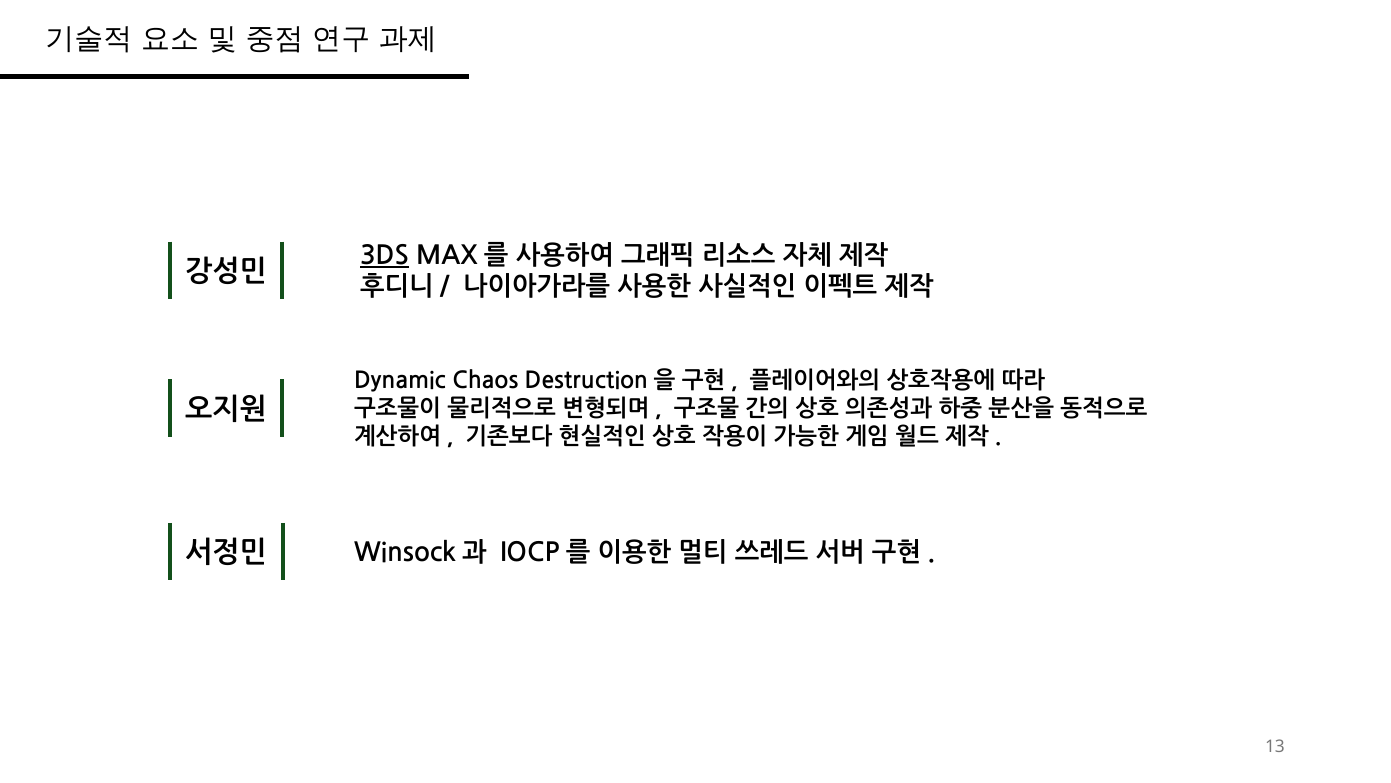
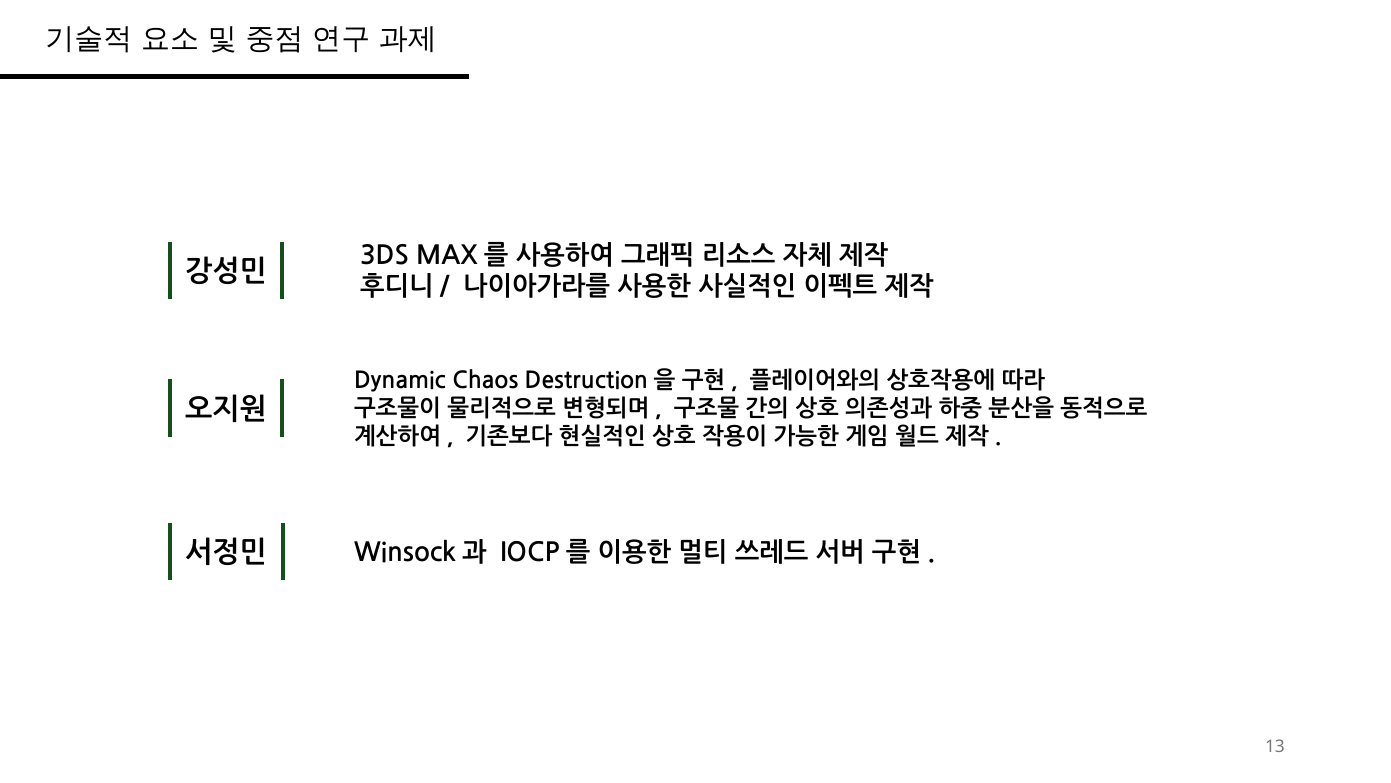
3DS underline: present -> none (384, 256)
